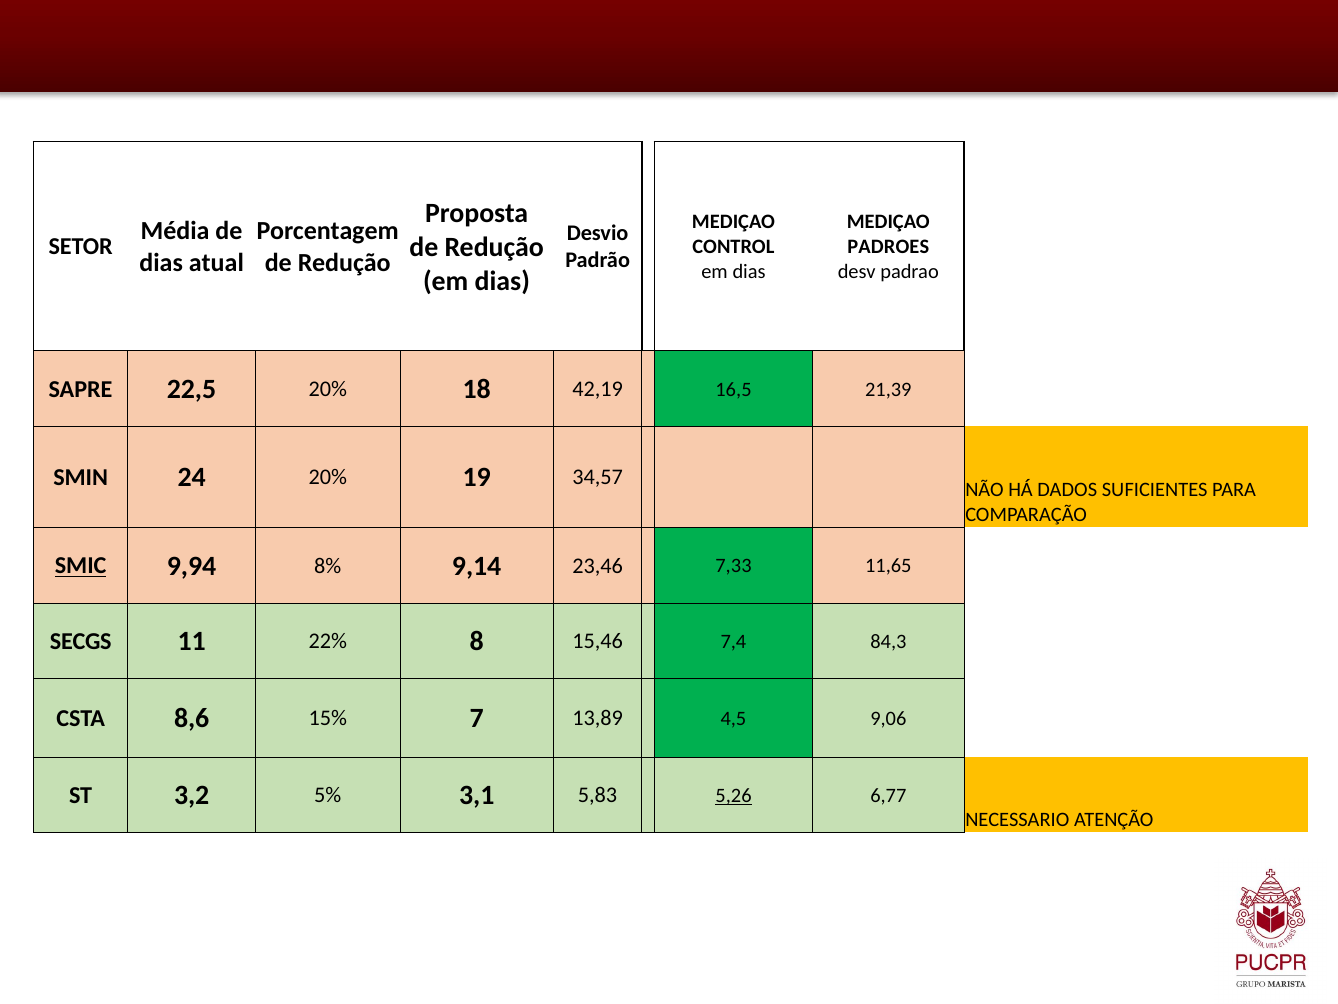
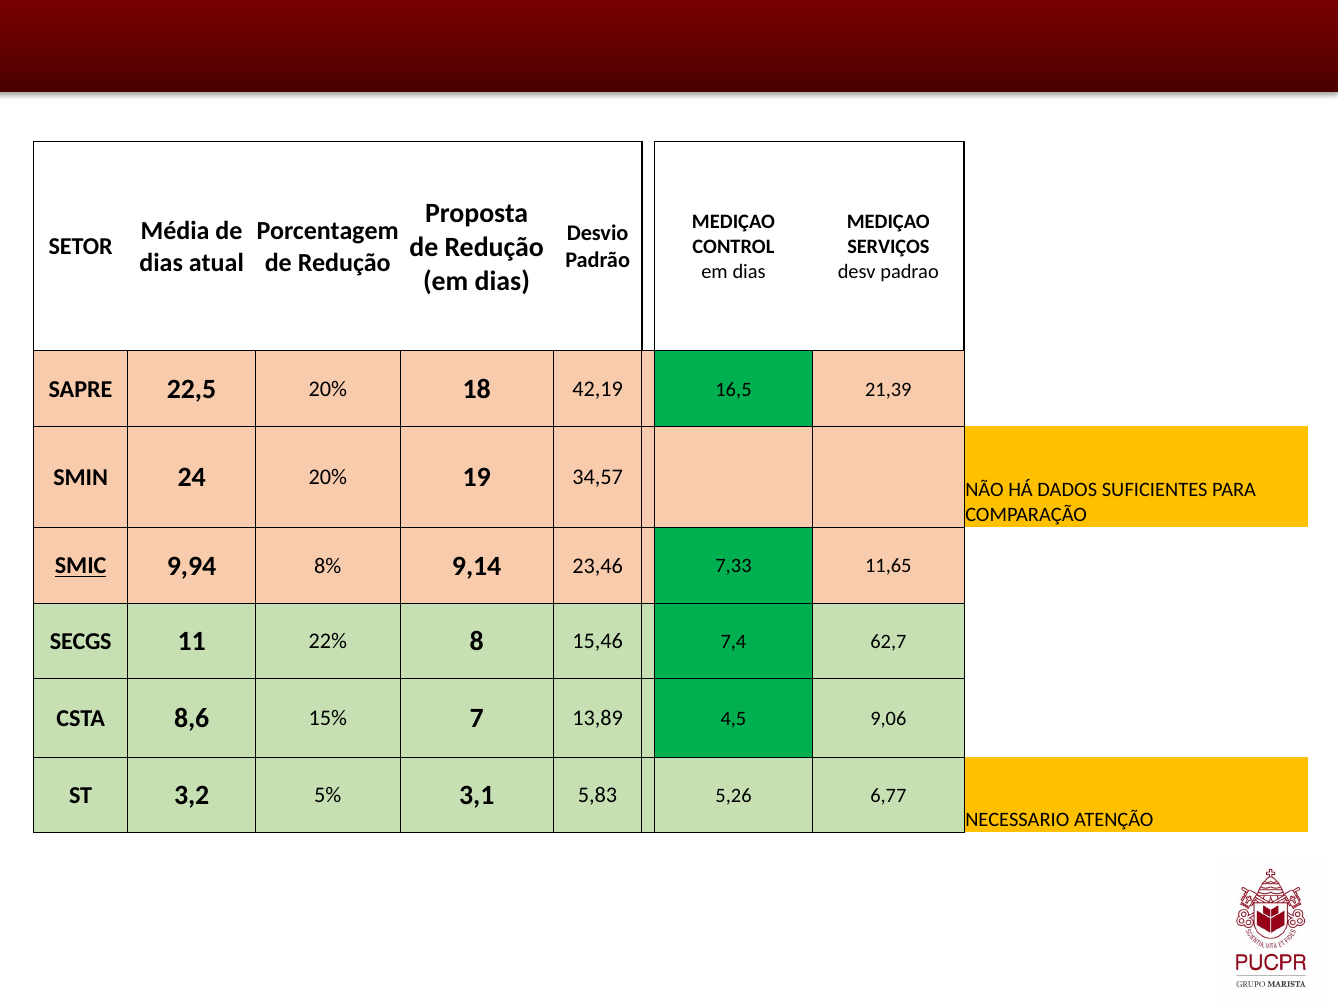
PADROES: PADROES -> SERVIÇOS (888, 247)
84,3: 84,3 -> 62,7 (888, 641)
5,26 underline: present -> none (734, 795)
